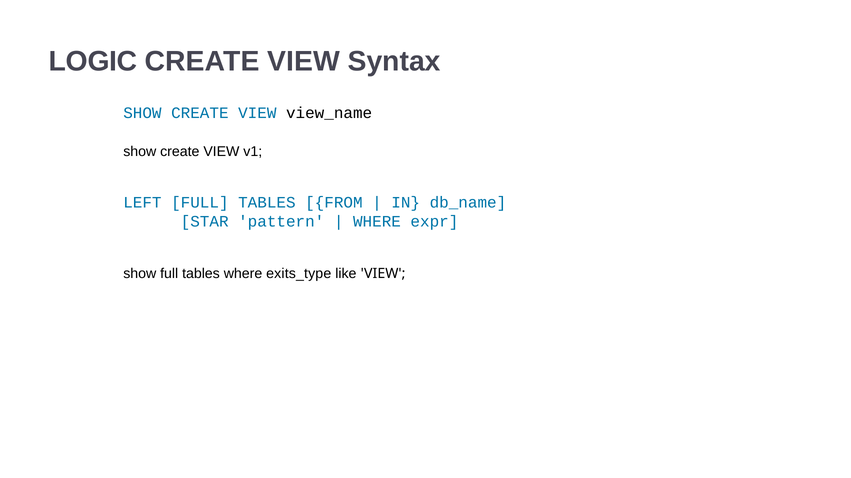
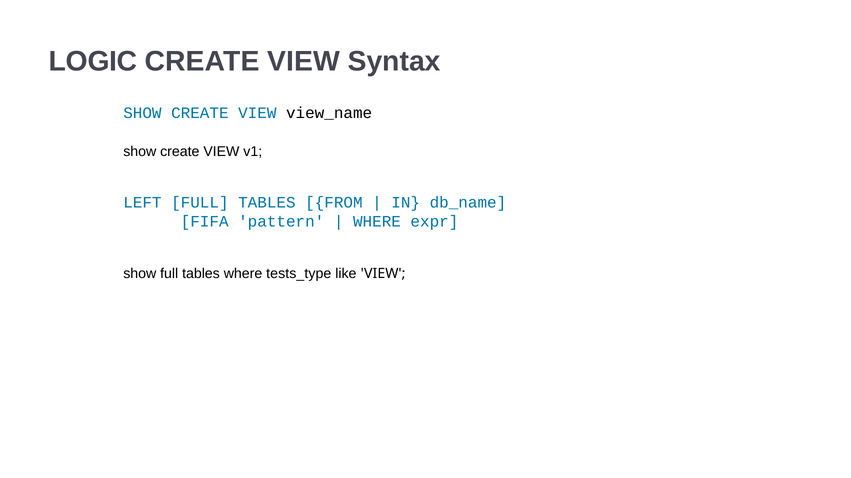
STAR: STAR -> FIFA (205, 222)
exits_type: exits_type -> tests_type (299, 274)
